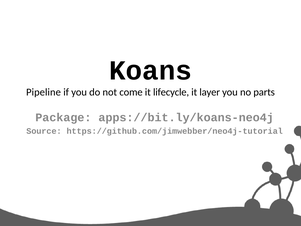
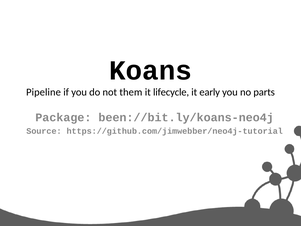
come: come -> them (131, 92)
layer: layer -> early (210, 92)
apps://bit.ly/koans-neo4j: apps://bit.ly/koans-neo4j -> been://bit.ly/koans-neo4j (186, 117)
